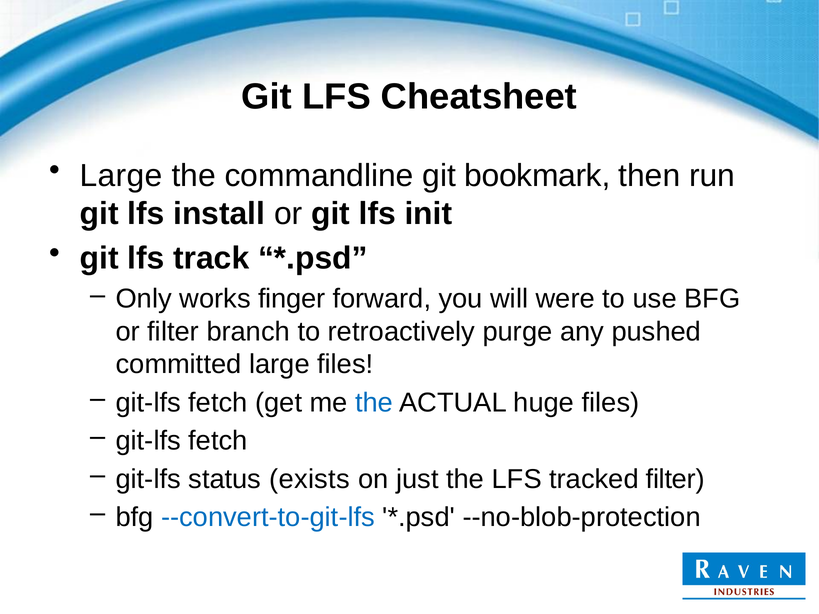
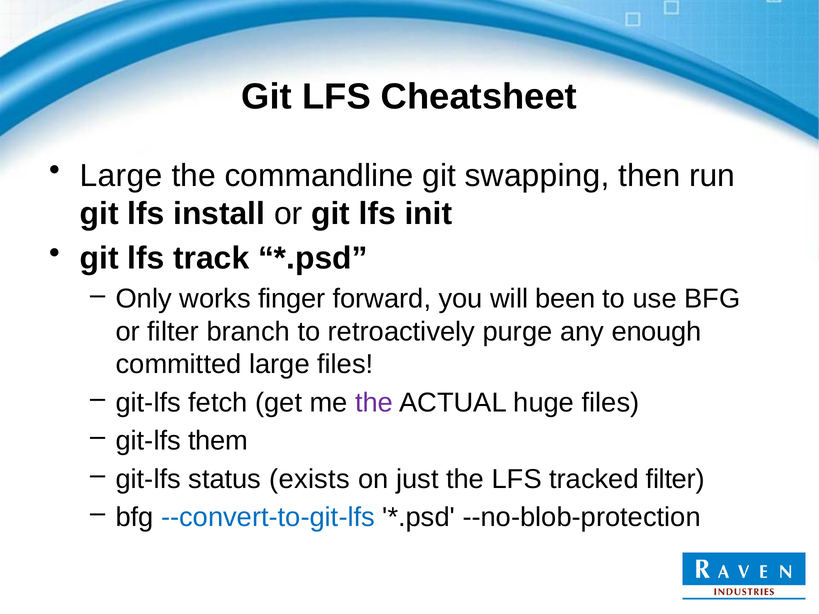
bookmark: bookmark -> swapping (537, 176)
were: were -> been (565, 299)
pushed: pushed -> enough (657, 332)
the colour: blue -> purple (374, 403)
fetch: fetch -> them (218, 441)
